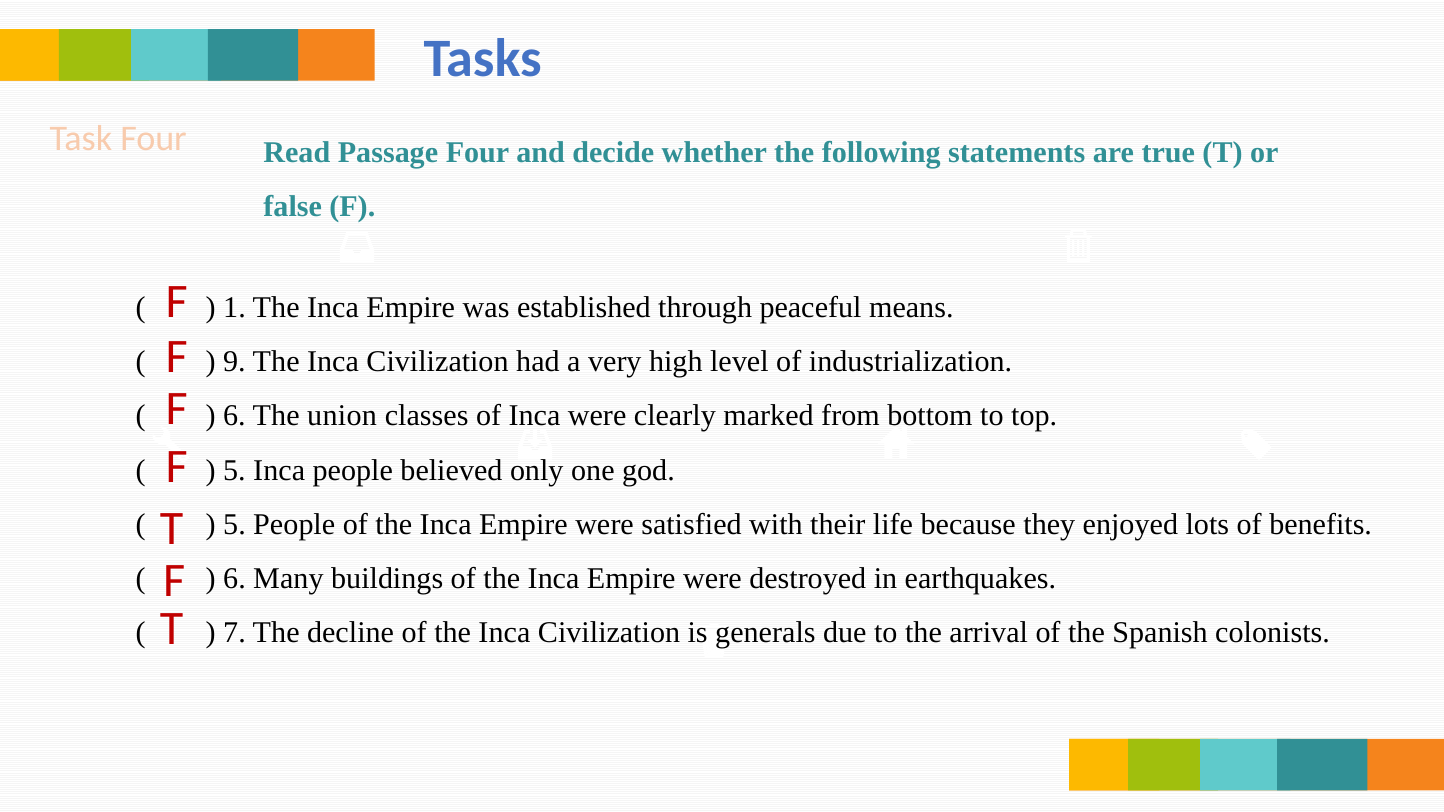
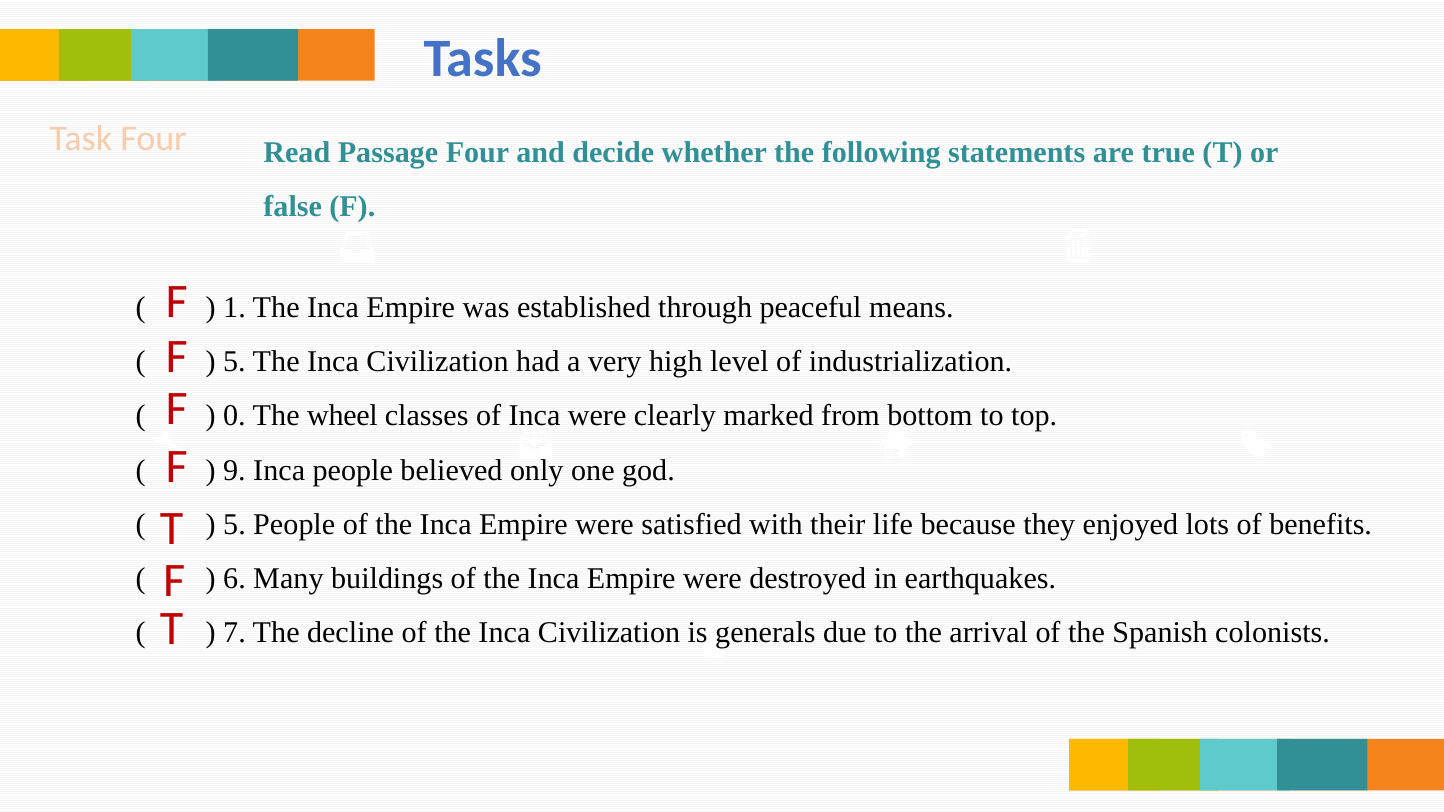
9: 9 -> 5 (234, 362)
6: 6 -> 0 (234, 416)
union: union -> wheel (342, 416)
5: 5 -> 9 (234, 470)
